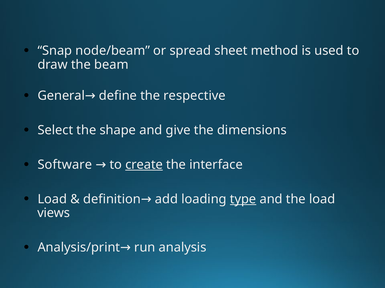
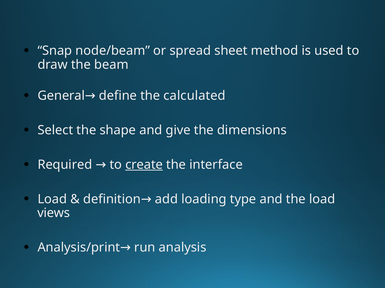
respective: respective -> calculated (195, 96)
Software: Software -> Required (65, 165)
type underline: present -> none (243, 200)
